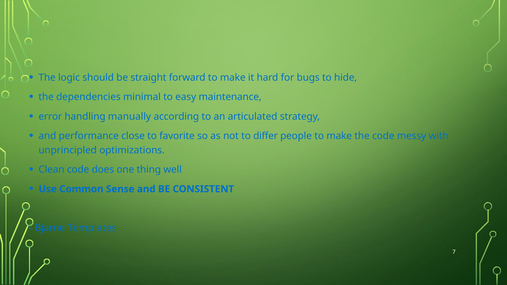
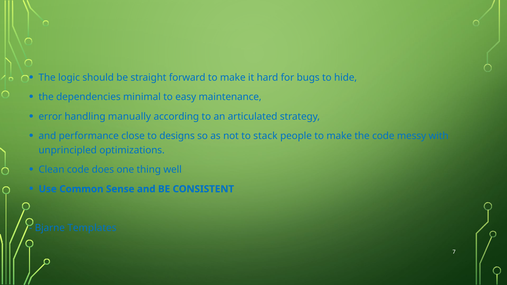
favorite: favorite -> designs (177, 136)
differ: differ -> stack (265, 136)
